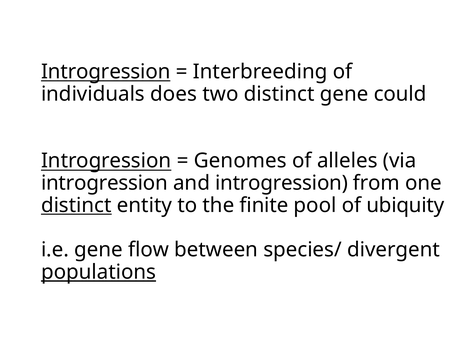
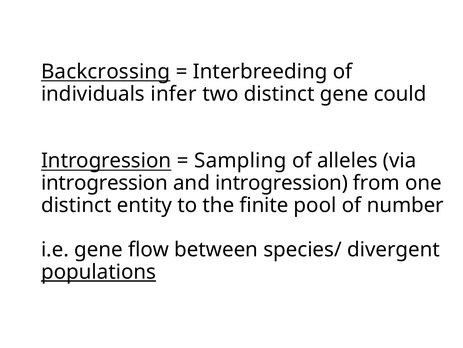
Introgression: Introgression -> Backcrossing (106, 71)
does: does -> infer (174, 94)
Genomes: Genomes -> Sampling (240, 160)
distinct underline: present -> none (76, 205)
ubiquity: ubiquity -> number (405, 205)
